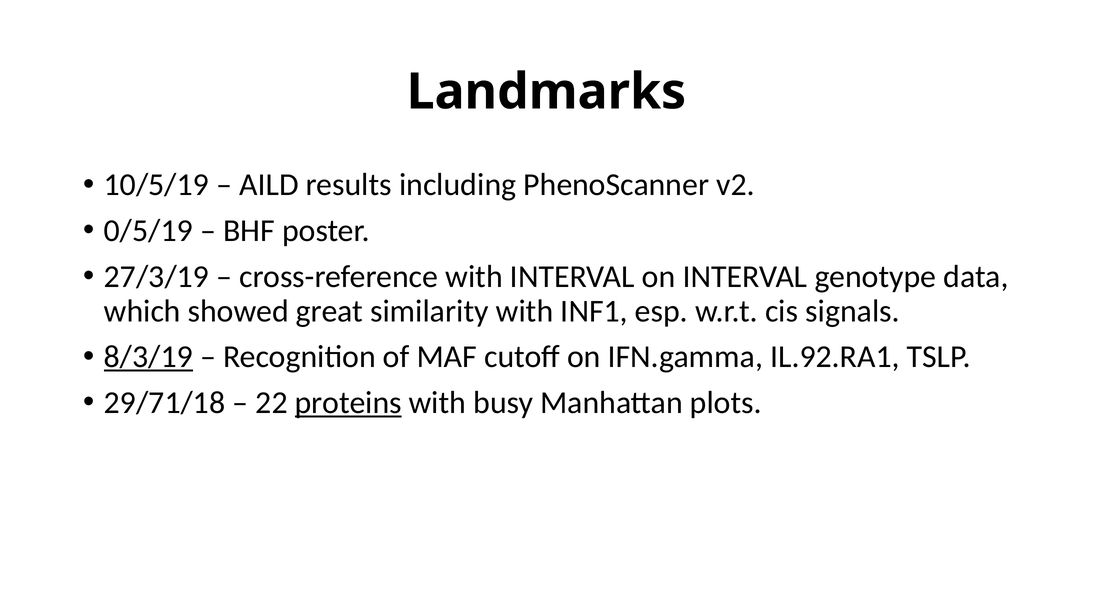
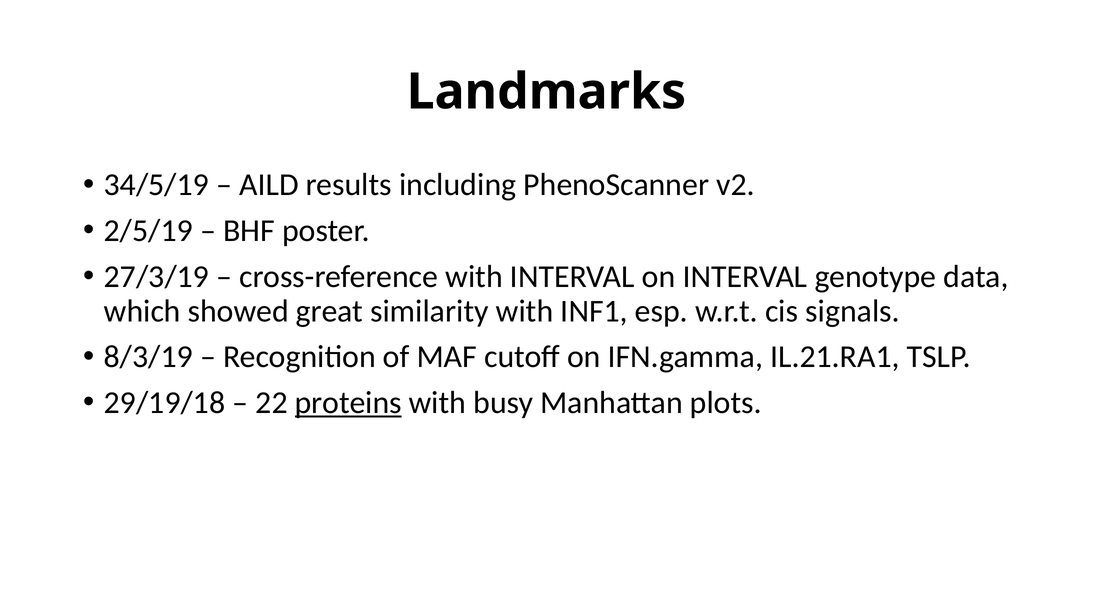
10/5/19: 10/5/19 -> 34/5/19 (156, 185)
0/5/19: 0/5/19 -> 2/5/19 (148, 231)
8/3/19 underline: present -> none (148, 357)
IL.92.RA1: IL.92.RA1 -> IL.21.RA1 (835, 357)
29/71/18: 29/71/18 -> 29/19/18 (165, 403)
